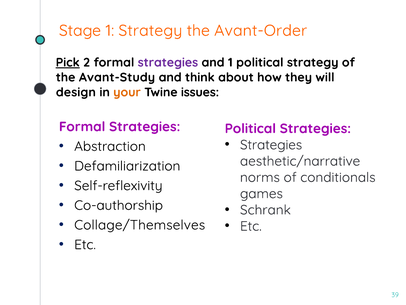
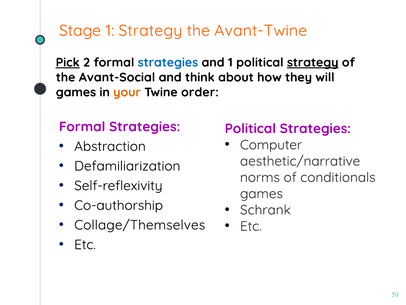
Avant-Order: Avant-Order -> Avant-Twine (261, 31)
strategies colour: purple -> blue (168, 62)
strategy underline: none -> present (313, 62)
Avant-Study: Avant-Study -> Avant-Social (117, 77)
design: design -> games (76, 92)
issues: issues -> order (200, 92)
Strategies: Strategies -> Computer (271, 145)
